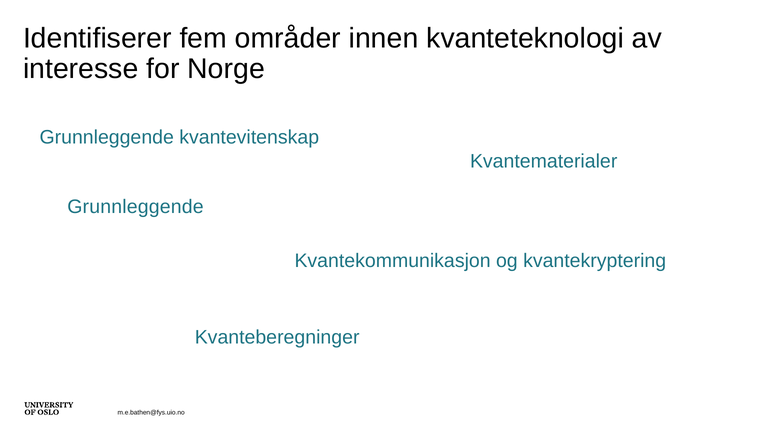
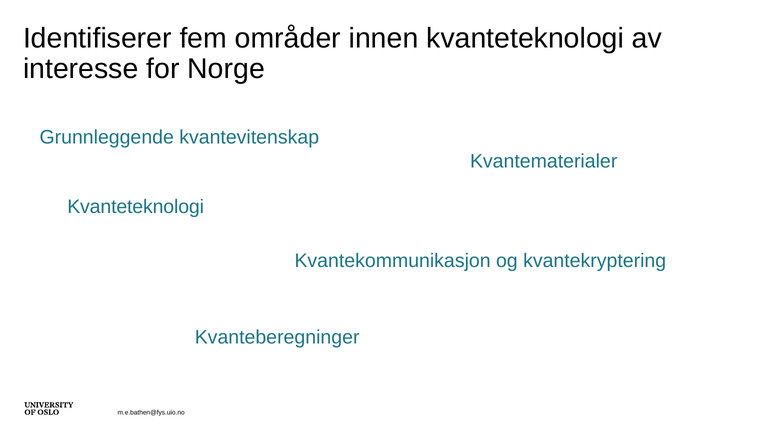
Grunnleggende: Grunnleggende -> Kvanteteknologi (136, 207)
